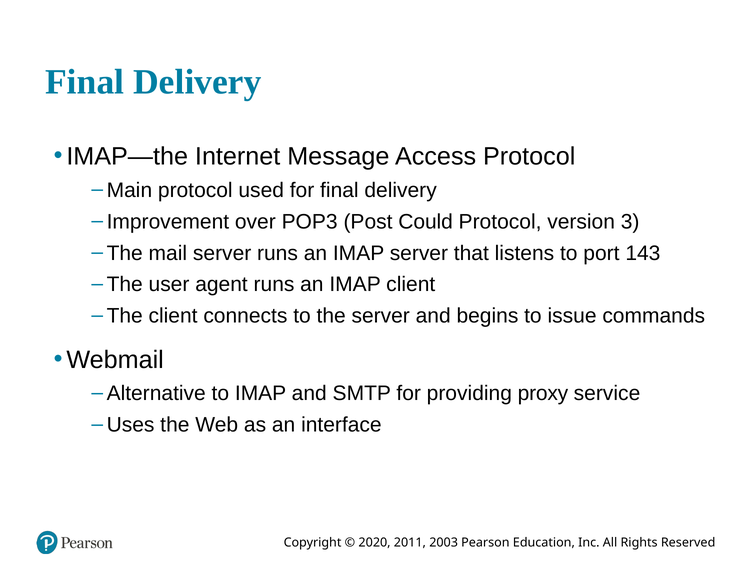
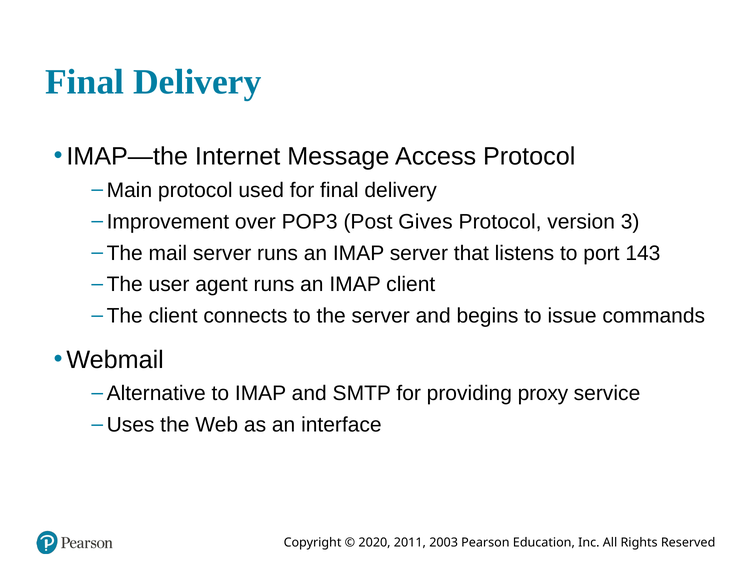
Could: Could -> Gives (425, 222)
